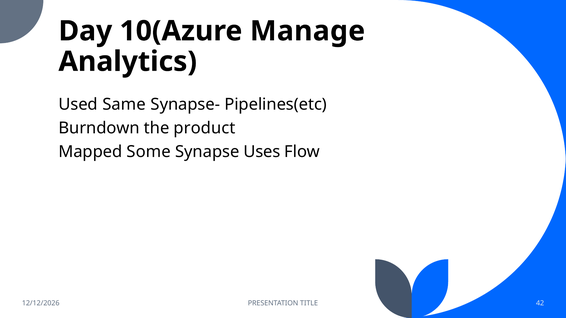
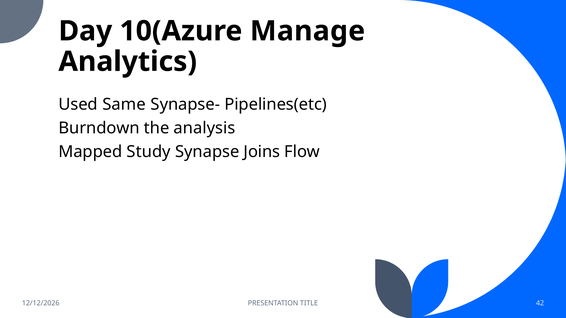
product: product -> analysis (204, 128)
Some: Some -> Study (149, 152)
Uses: Uses -> Joins (262, 152)
